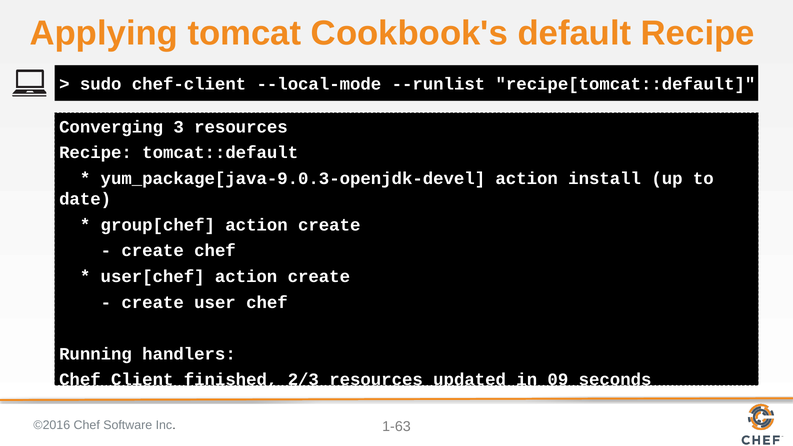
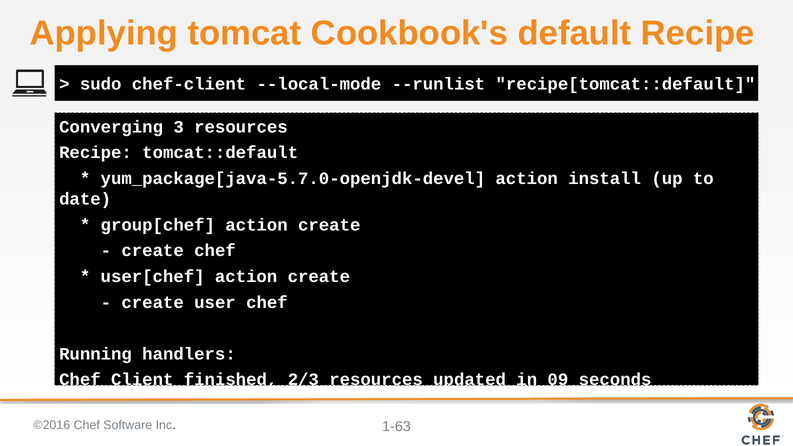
yum_package[java-9.0.3-openjdk-devel: yum_package[java-9.0.3-openjdk-devel -> yum_package[java-5.7.0-openjdk-devel (293, 178)
